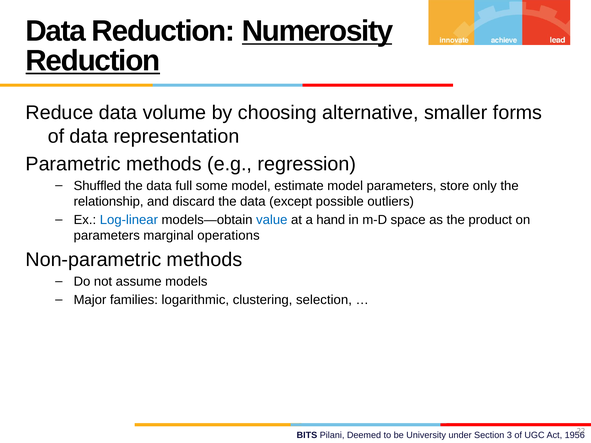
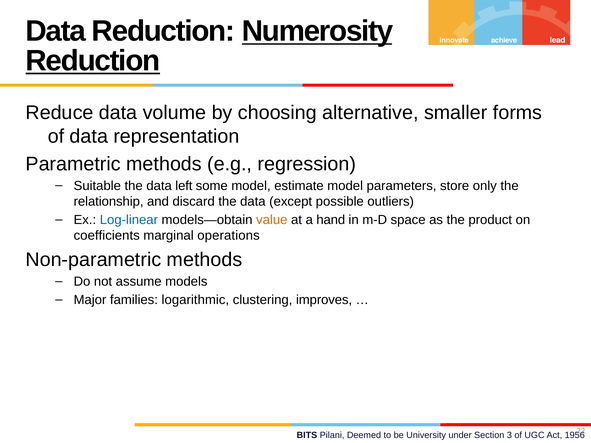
Shuffled: Shuffled -> Suitable (97, 186)
full: full -> left (184, 186)
value colour: blue -> orange (272, 220)
parameters: parameters -> coefficients (107, 236)
selection: selection -> improves (324, 300)
